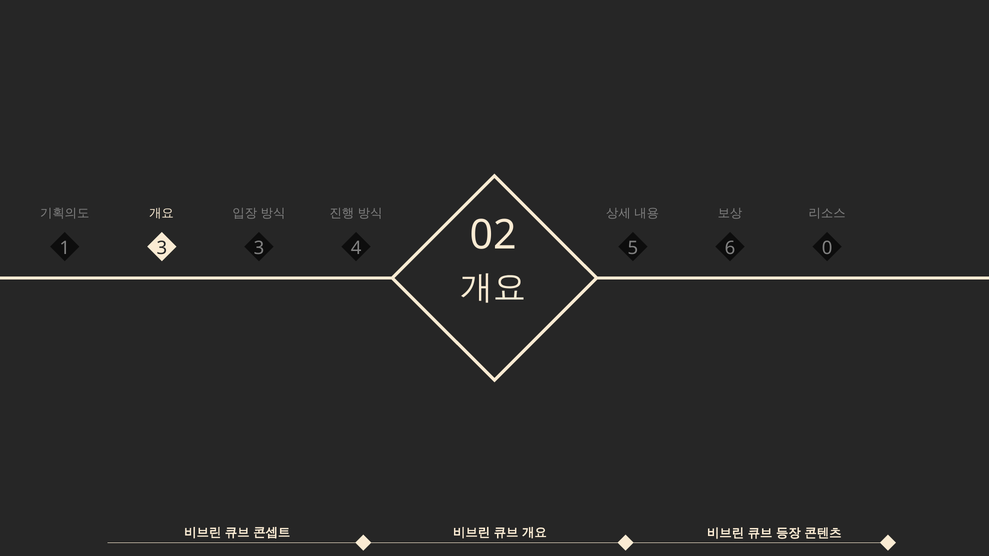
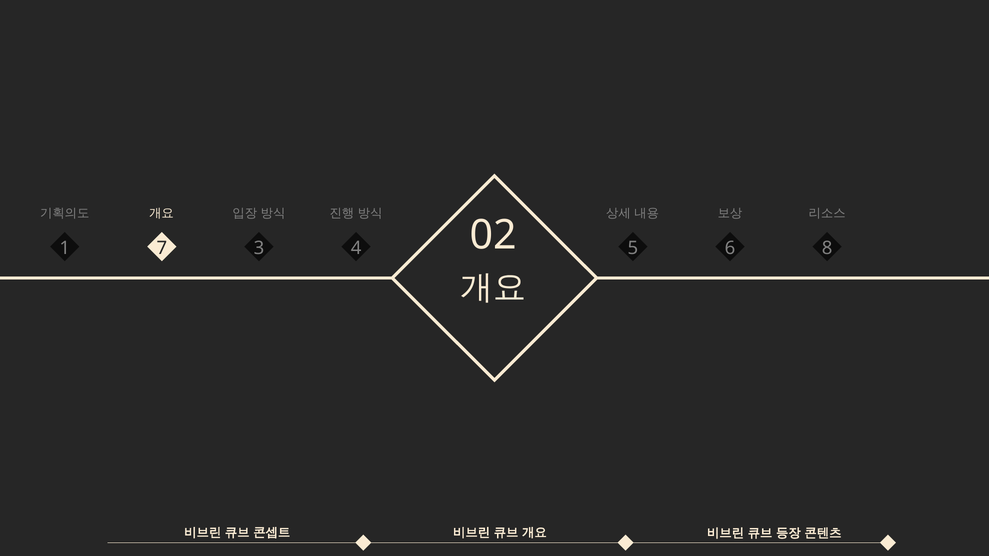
1 3: 3 -> 7 (162, 248)
0: 0 -> 8 (827, 248)
